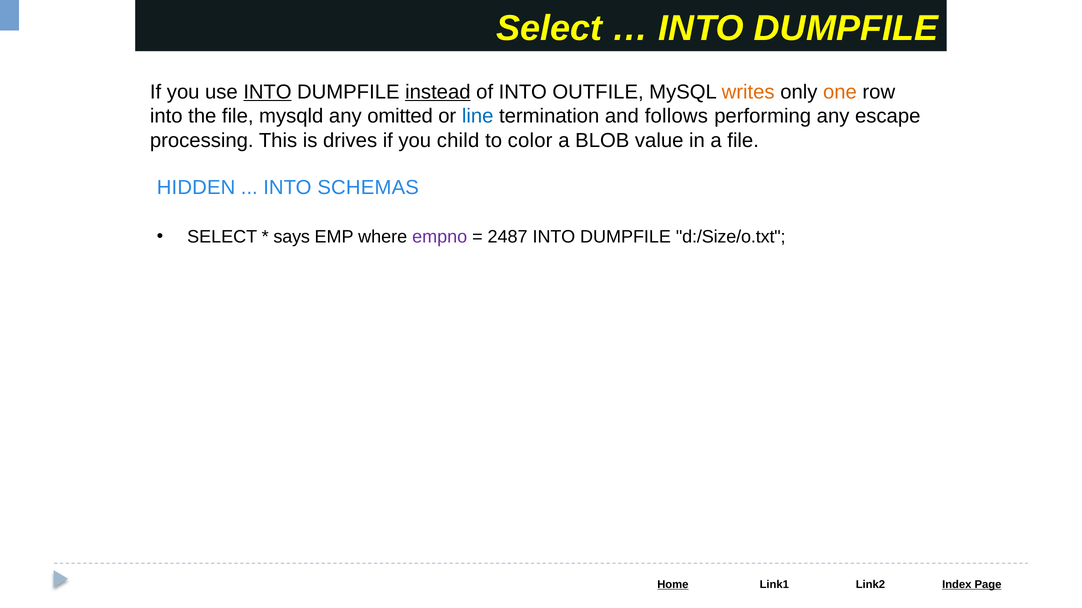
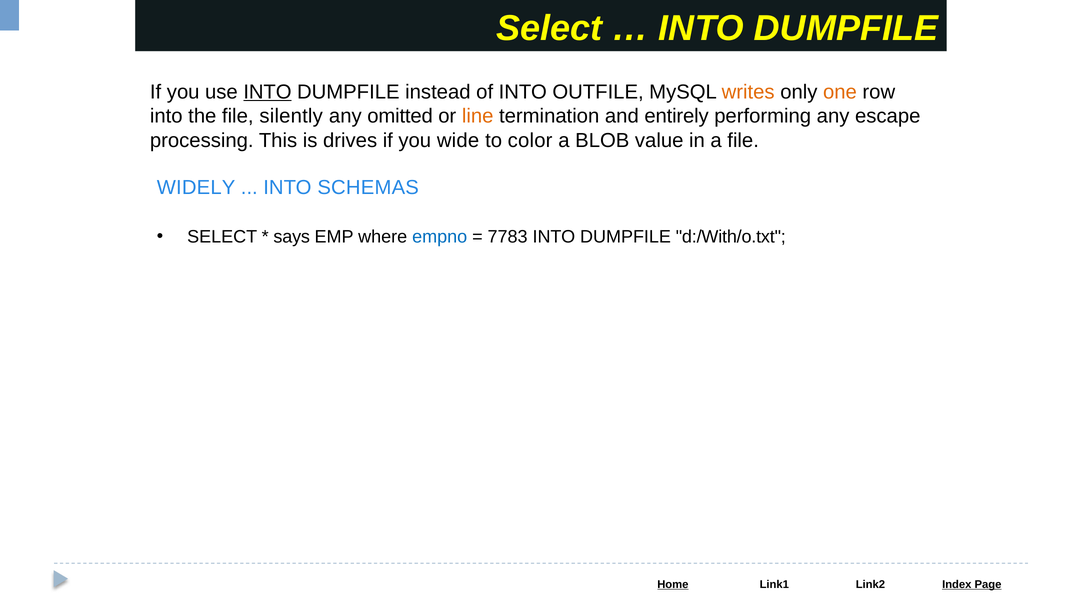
instead underline: present -> none (438, 92)
mysqld: mysqld -> silently (291, 116)
line colour: blue -> orange (478, 116)
follows: follows -> entirely (677, 116)
child: child -> wide (458, 141)
HIDDEN: HIDDEN -> WIDELY (196, 188)
empno colour: purple -> blue (440, 237)
2487: 2487 -> 7783 (508, 237)
d:/Size/o.txt: d:/Size/o.txt -> d:/With/o.txt (731, 237)
